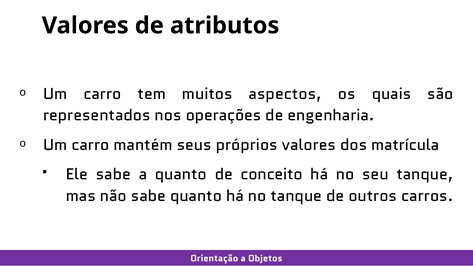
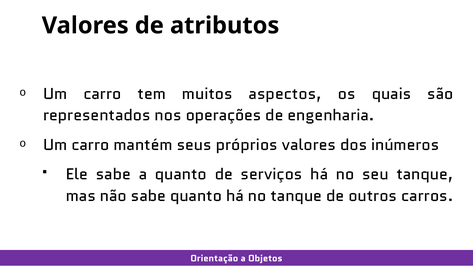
matrícula: matrícula -> inúmeros (405, 145)
conceito: conceito -> serviços (272, 174)
